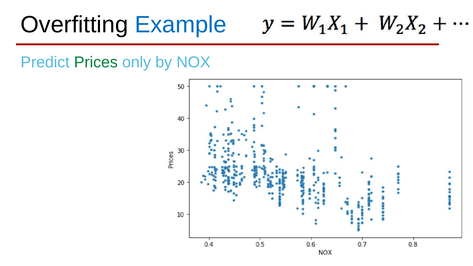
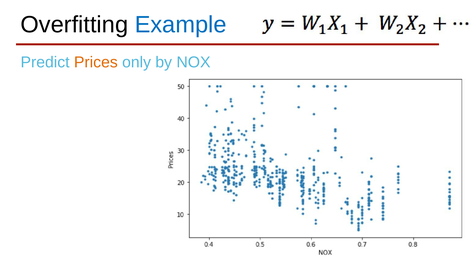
Prices colour: green -> orange (96, 62)
